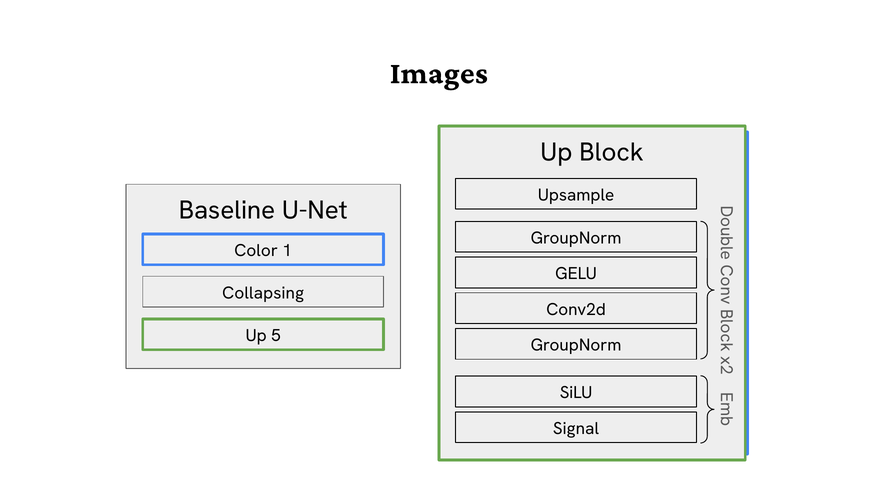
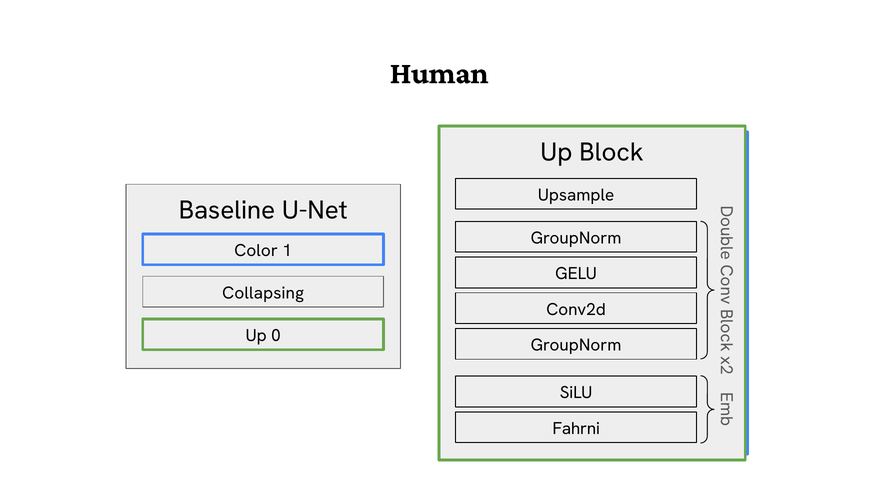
Images: Images -> Human (439, 73)
5: 5 -> 0 (276, 335)
Signal: Signal -> Fahrni (576, 428)
